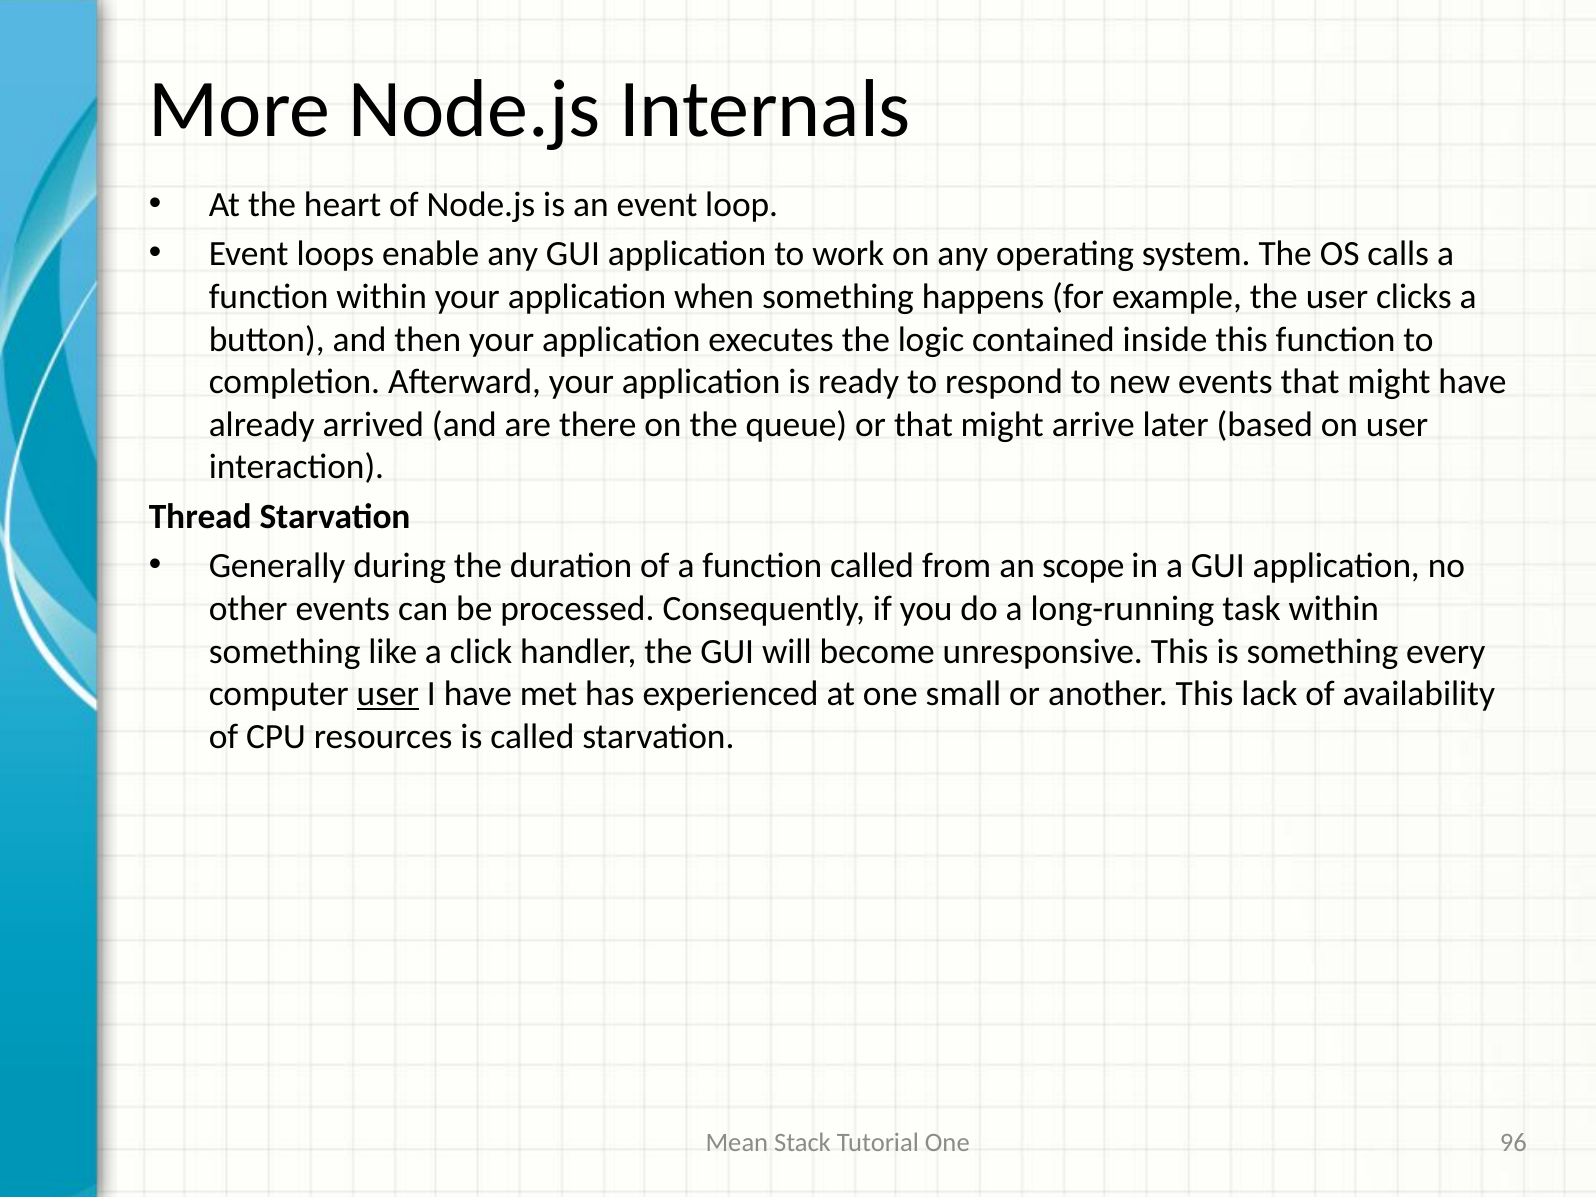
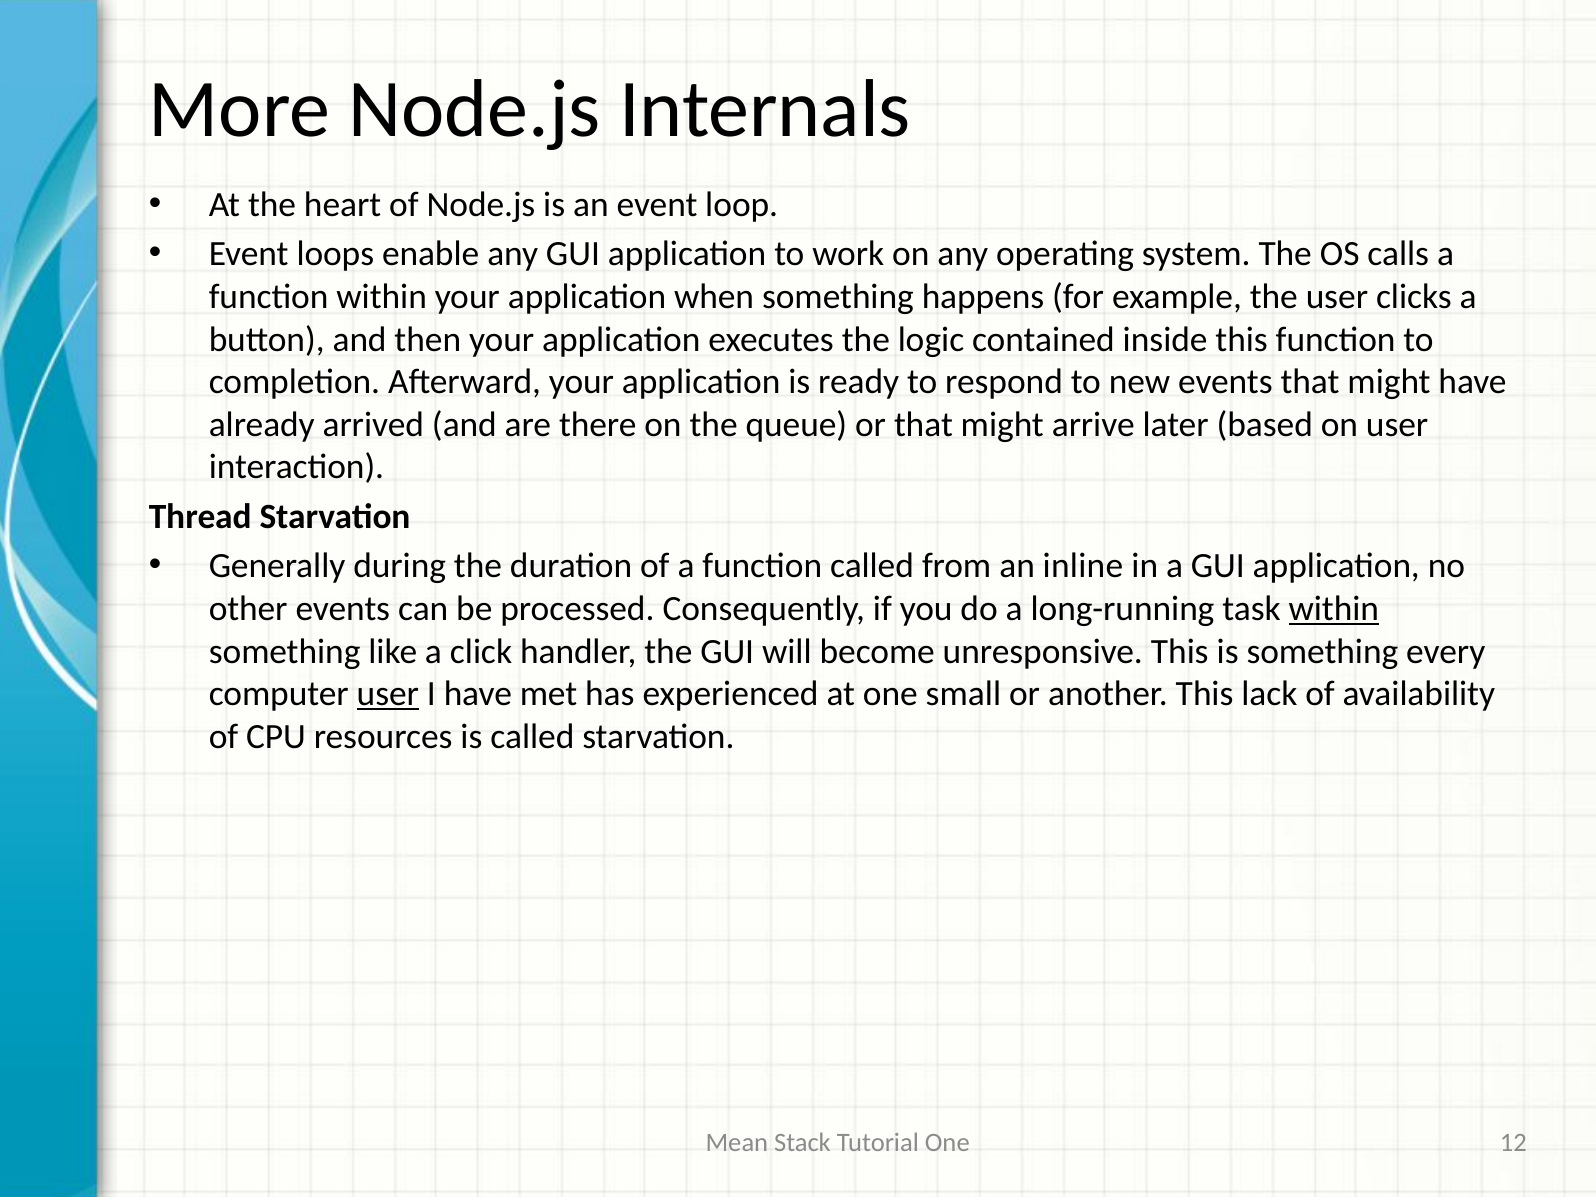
scope: scope -> inline (1083, 566)
within underline: none -> present (1334, 609)
96: 96 -> 12 (1513, 1143)
